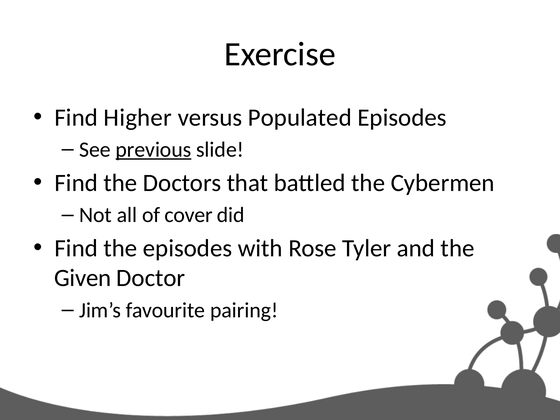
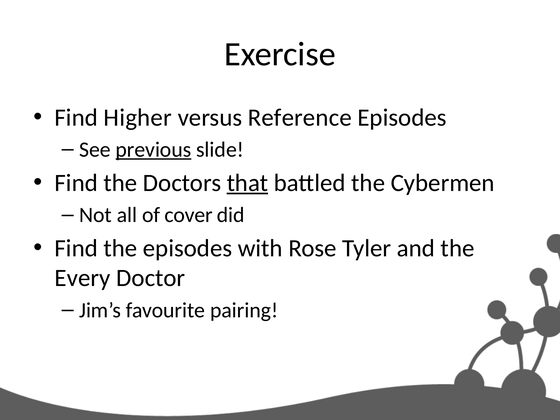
Populated: Populated -> Reference (300, 117)
that underline: none -> present (247, 183)
Given: Given -> Every (83, 278)
